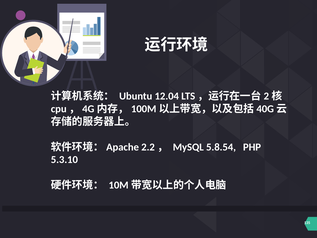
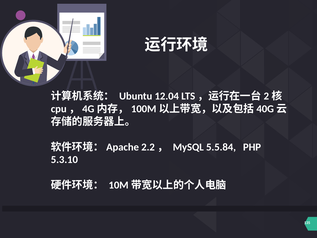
5.8.54: 5.8.54 -> 5.5.84 (221, 147)
